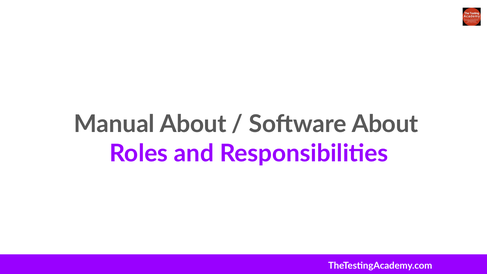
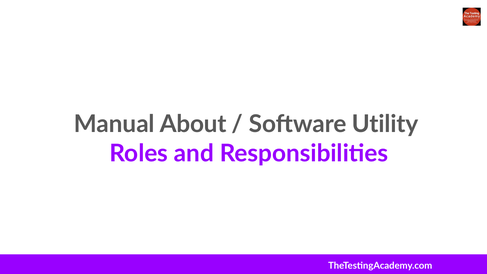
Software About: About -> Utility (385, 124)
